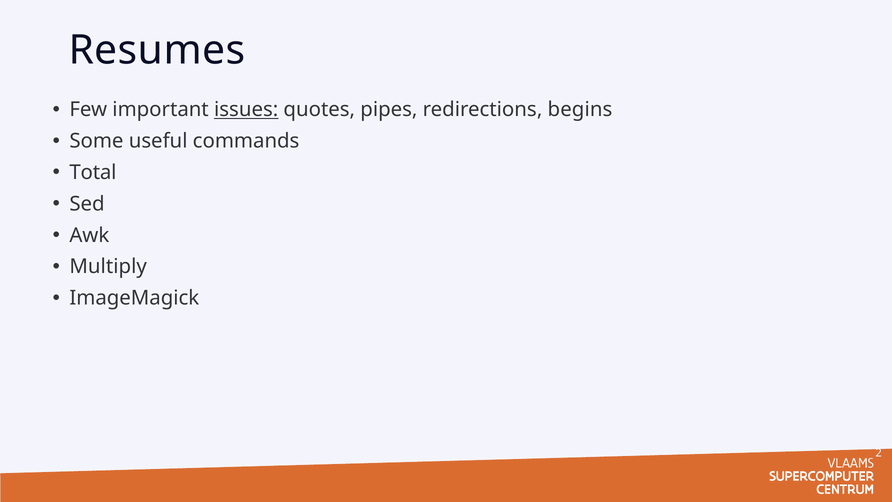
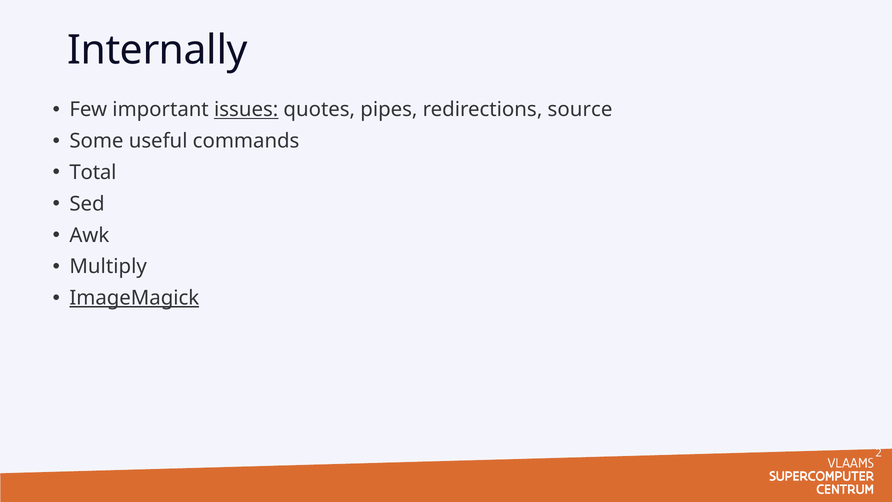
Resumes: Resumes -> Internally (157, 50)
begins: begins -> source (580, 110)
ImageMagick underline: none -> present (134, 298)
